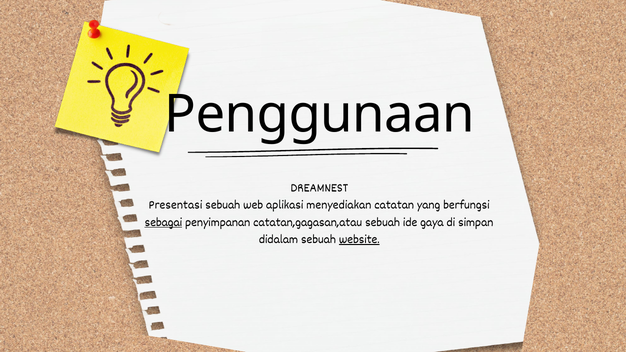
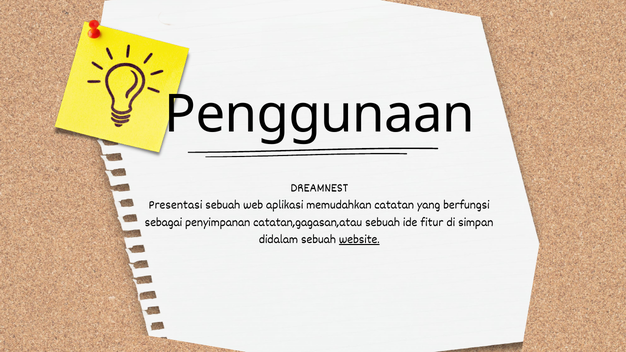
menyediakan: menyediakan -> memudahkan (339, 205)
sebagai underline: present -> none (163, 222)
gaya: gaya -> fitur (432, 222)
